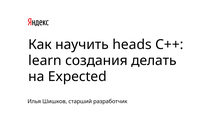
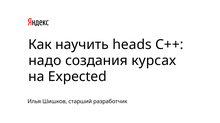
learn: learn -> надо (45, 61)
делать: делать -> курсах (154, 61)
